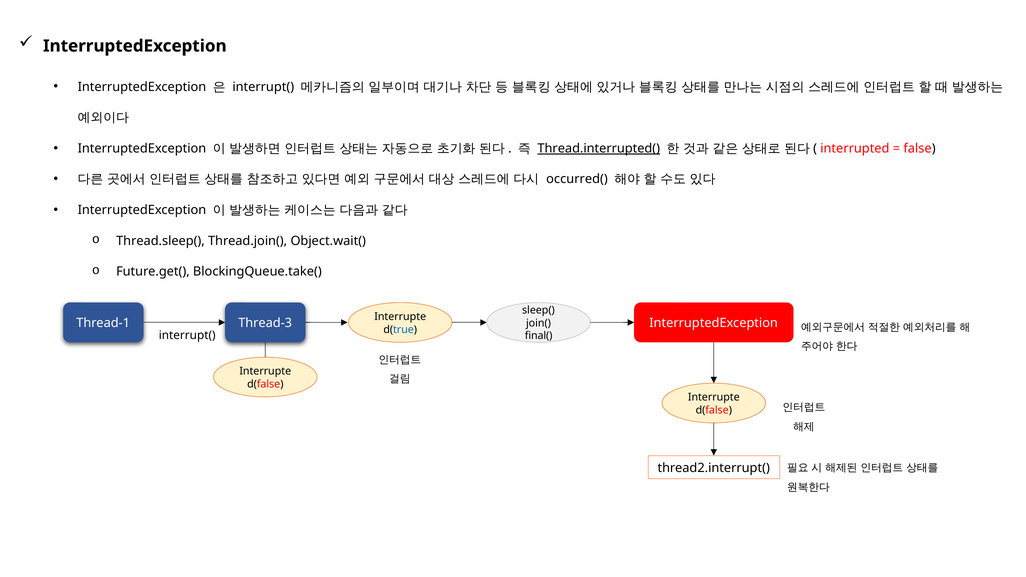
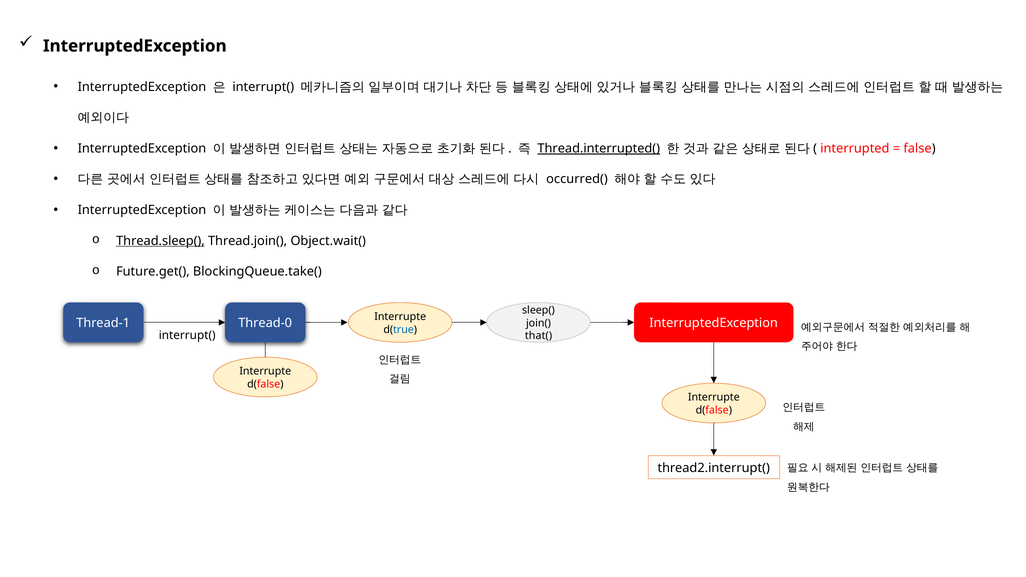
Thread.sleep( underline: none -> present (160, 241)
Thread-3: Thread-3 -> Thread-0 (265, 323)
final(: final( -> that( (539, 336)
